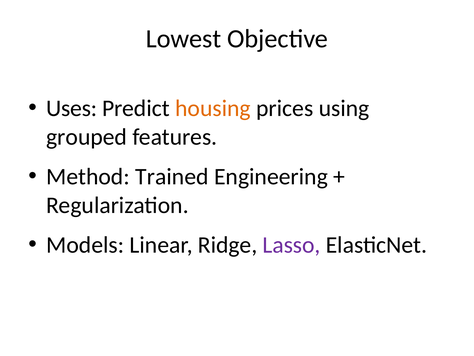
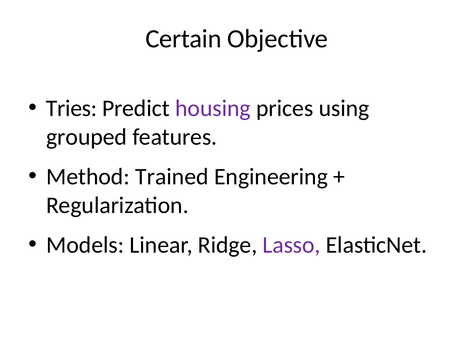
Lowest: Lowest -> Certain (184, 39)
Uses: Uses -> Tries (72, 108)
housing colour: orange -> purple (213, 108)
